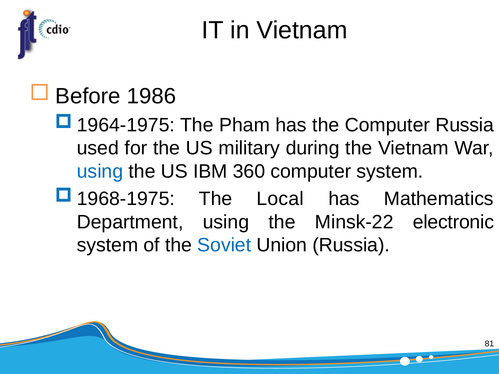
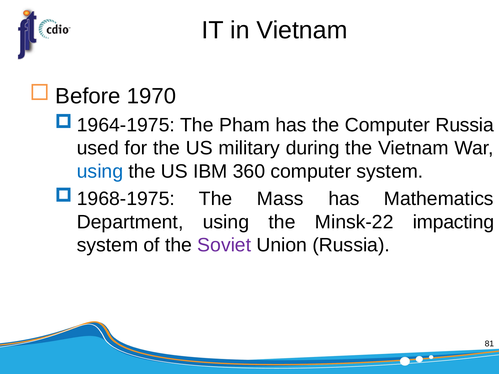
1986: 1986 -> 1970 (151, 96)
Local: Local -> Mass (280, 199)
electronic: electronic -> impacting (453, 222)
Soviet colour: blue -> purple (224, 245)
